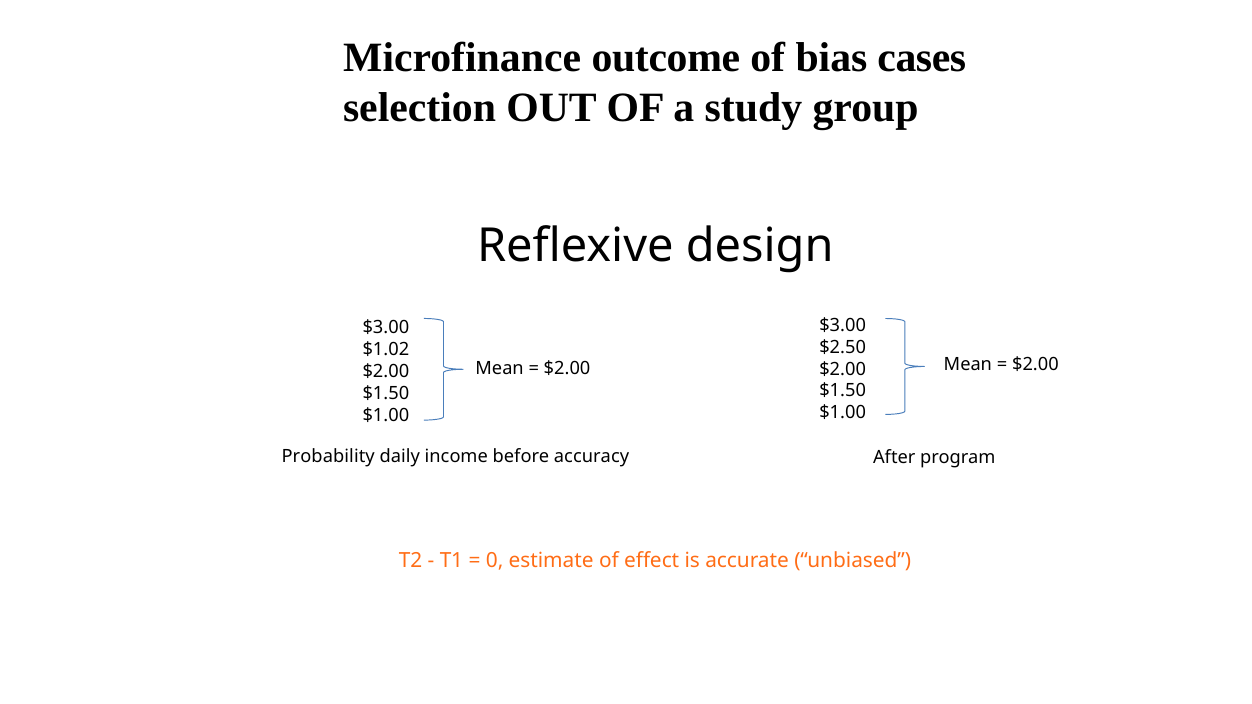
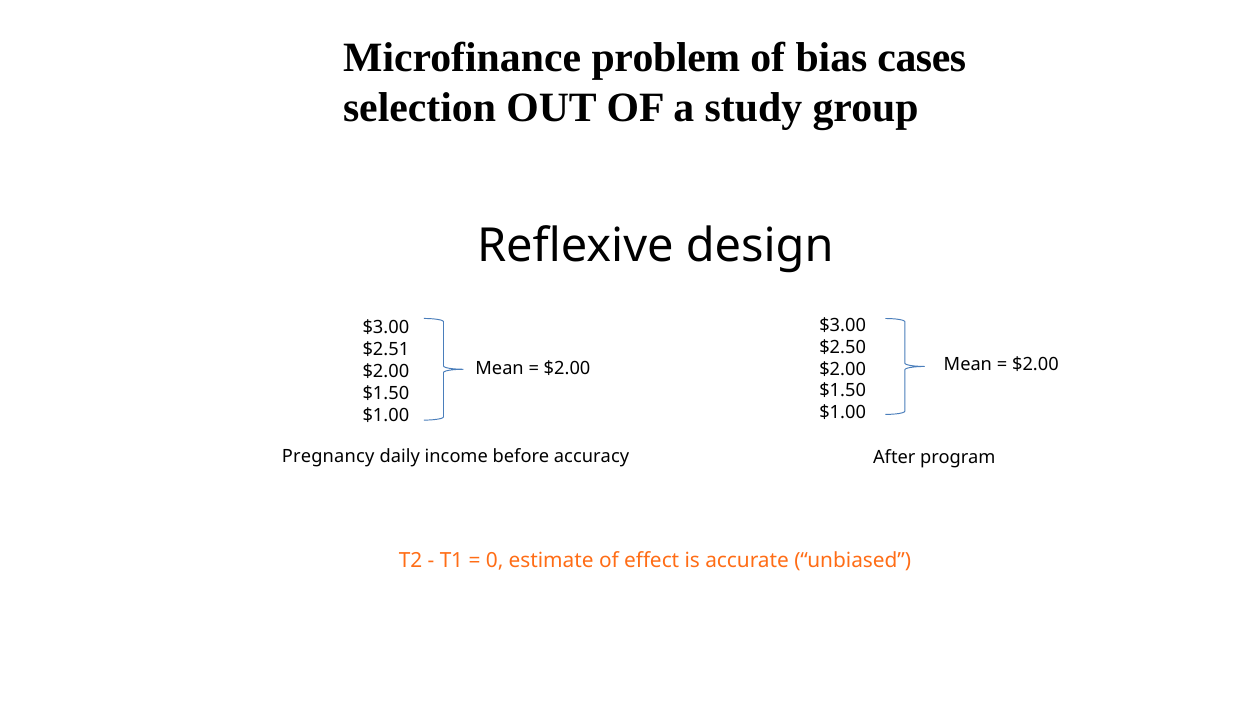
outcome: outcome -> problem (666, 58)
$1.02: $1.02 -> $2.51 (386, 350)
Probability: Probability -> Pregnancy (328, 456)
